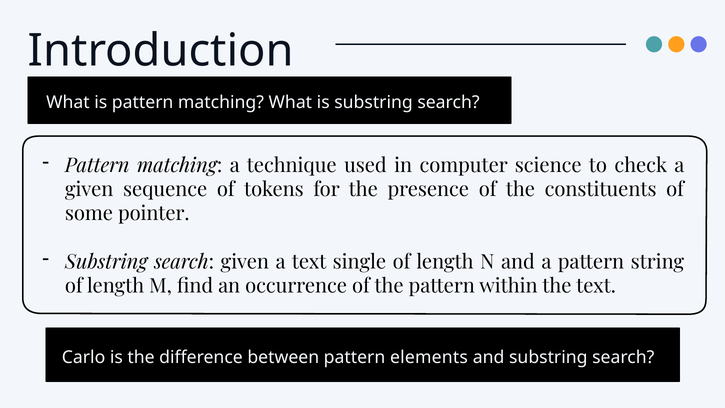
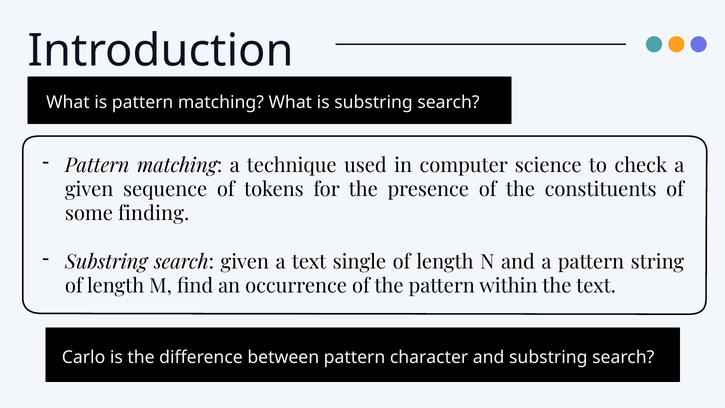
pointer: pointer -> finding (154, 214)
elements: elements -> character (429, 357)
